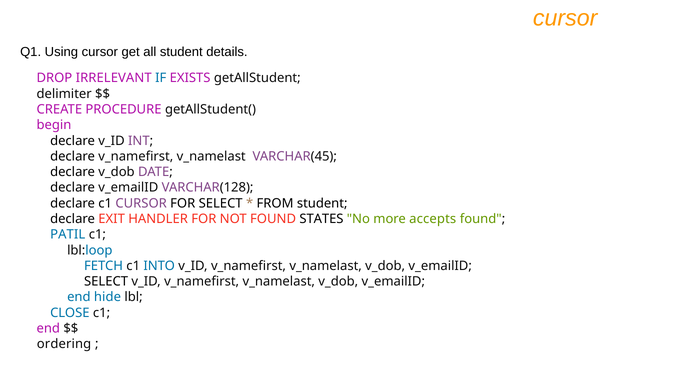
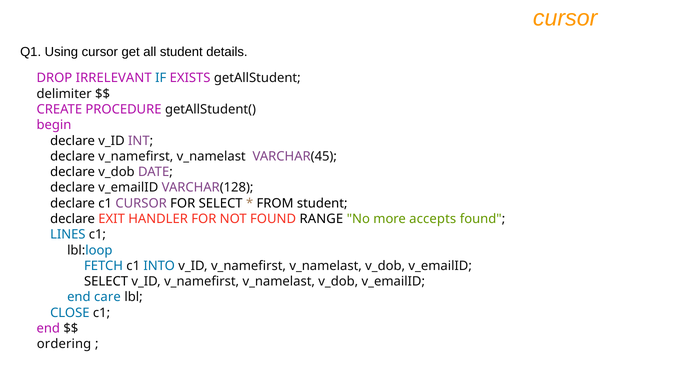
STATES: STATES -> RANGE (321, 219)
PATIL: PATIL -> LINES (68, 235)
hide: hide -> care (107, 298)
